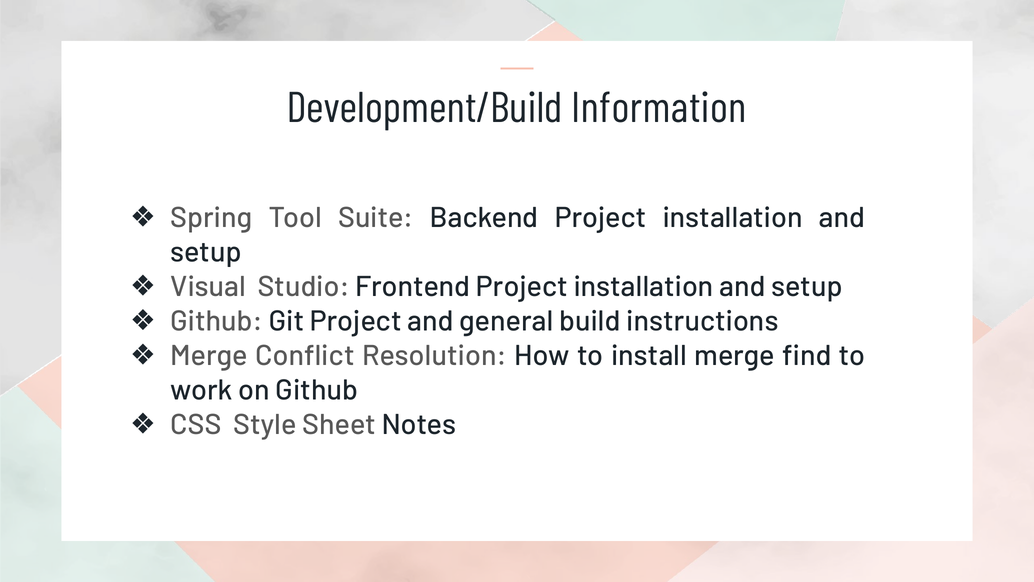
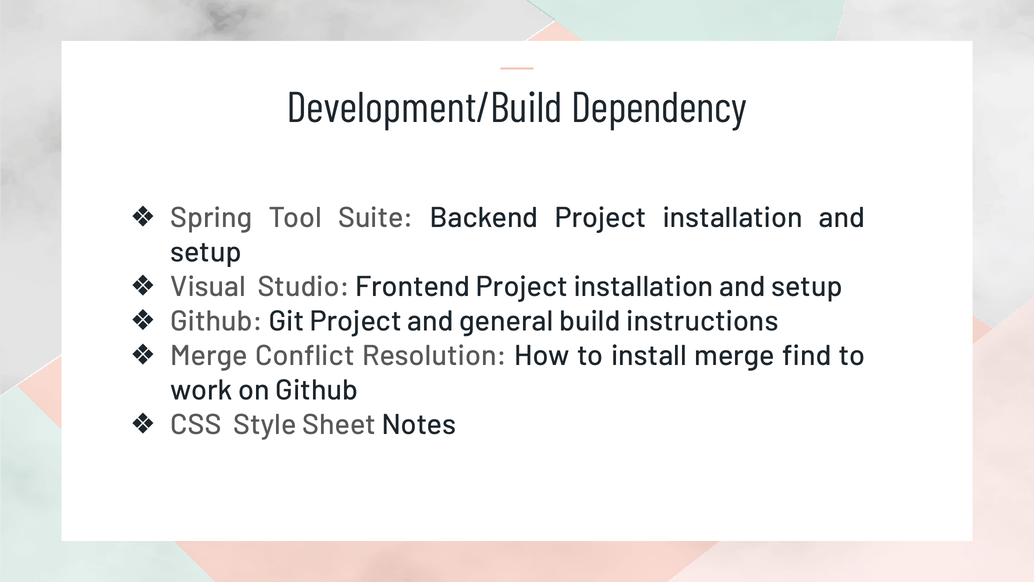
Information: Information -> Dependency (659, 108)
